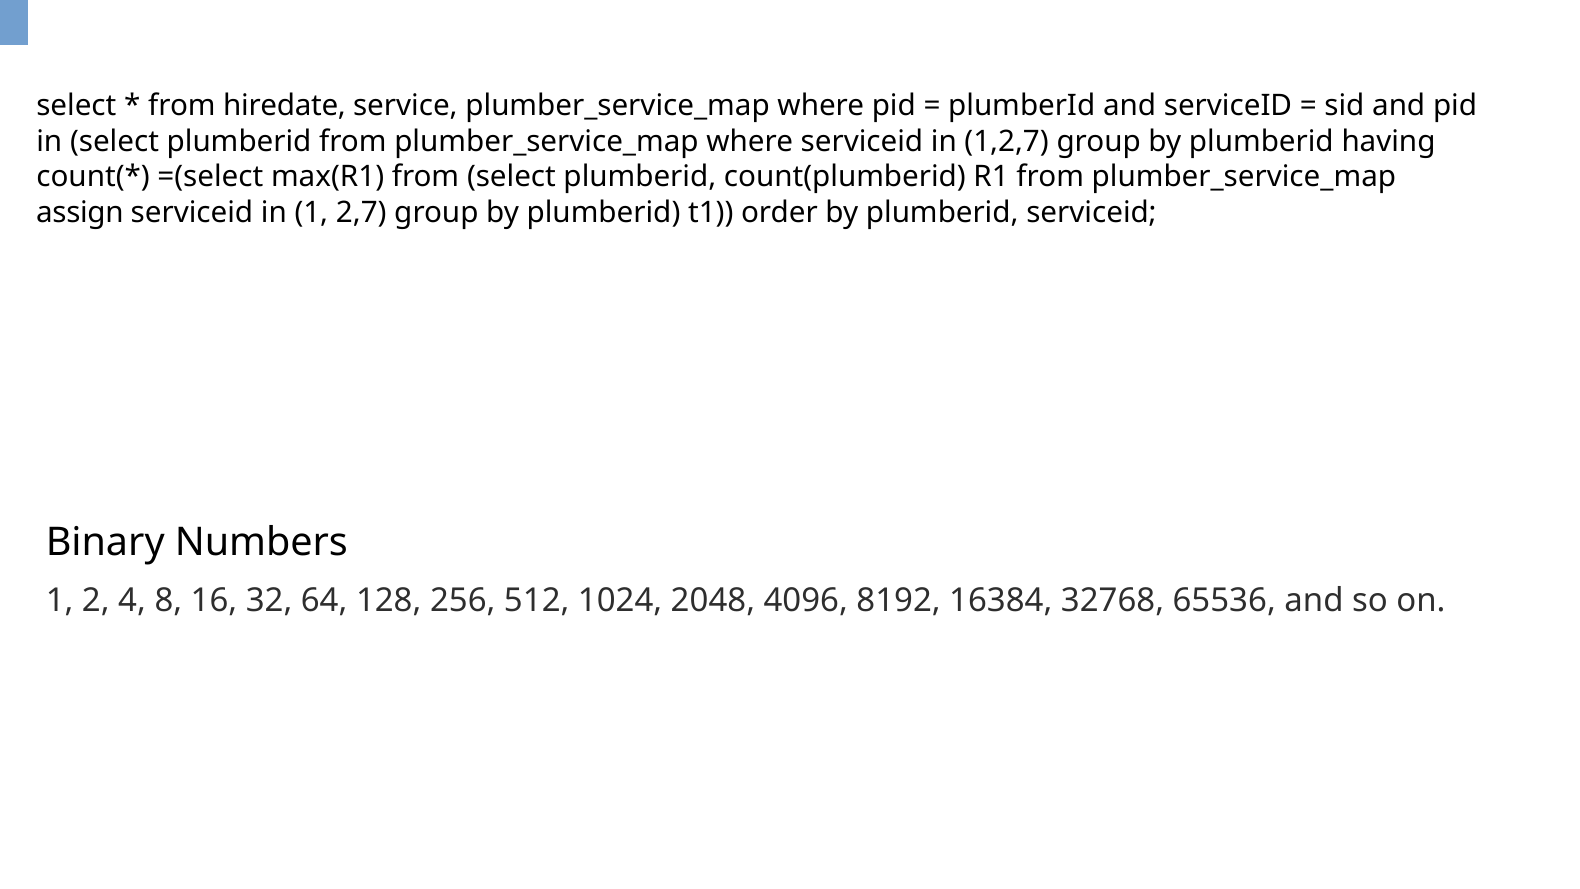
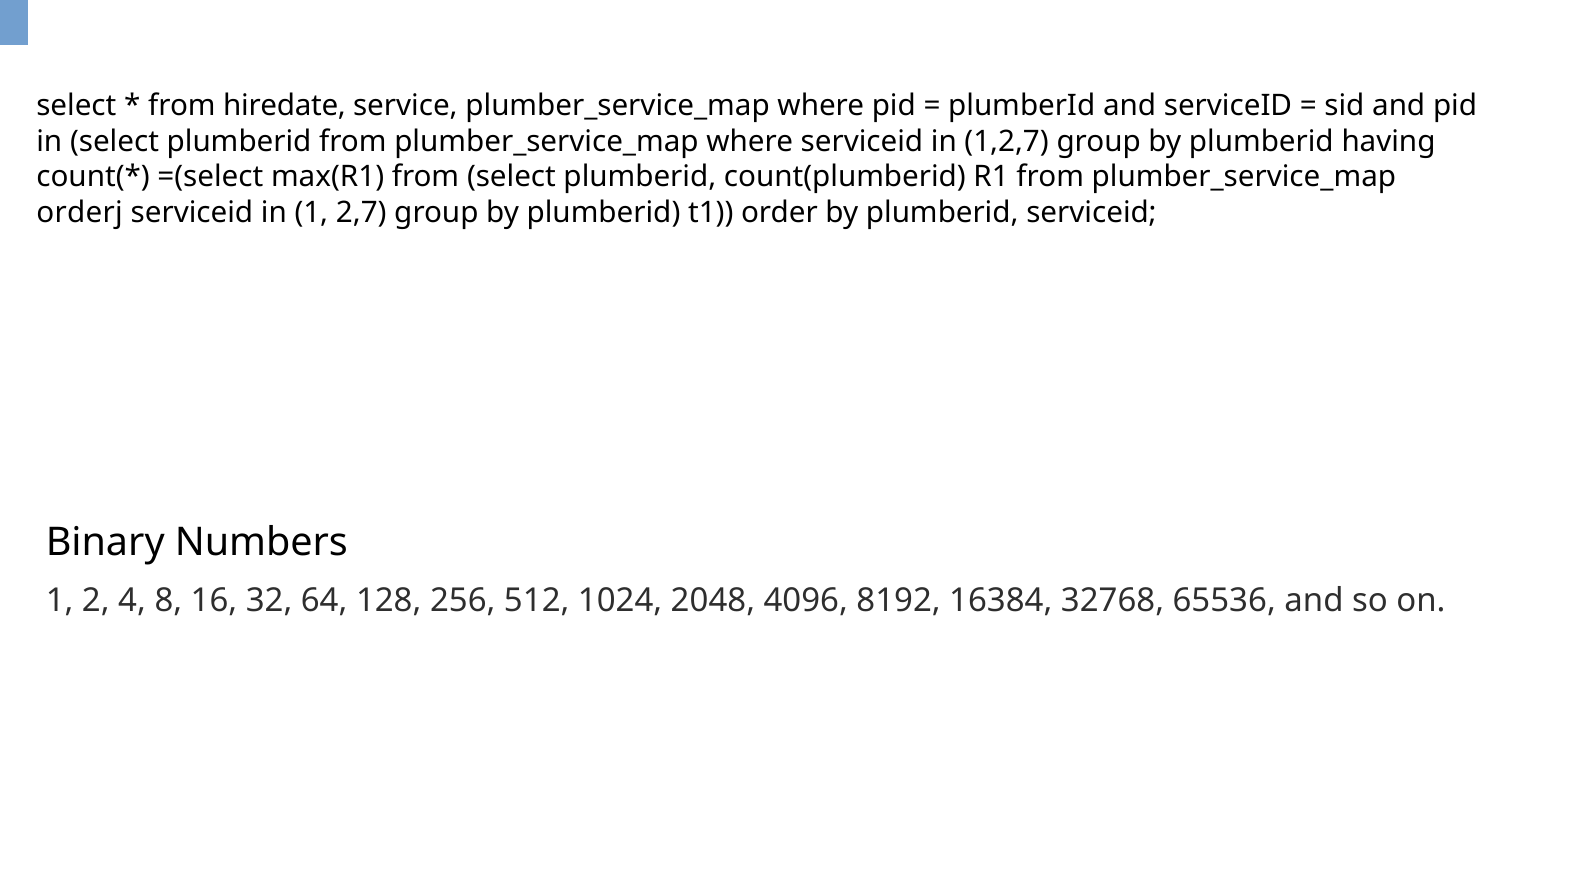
assign: assign -> orderj (80, 213)
